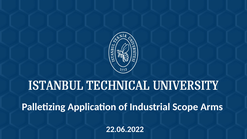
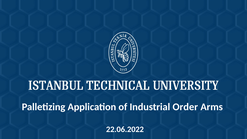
Scope: Scope -> Order (185, 107)
